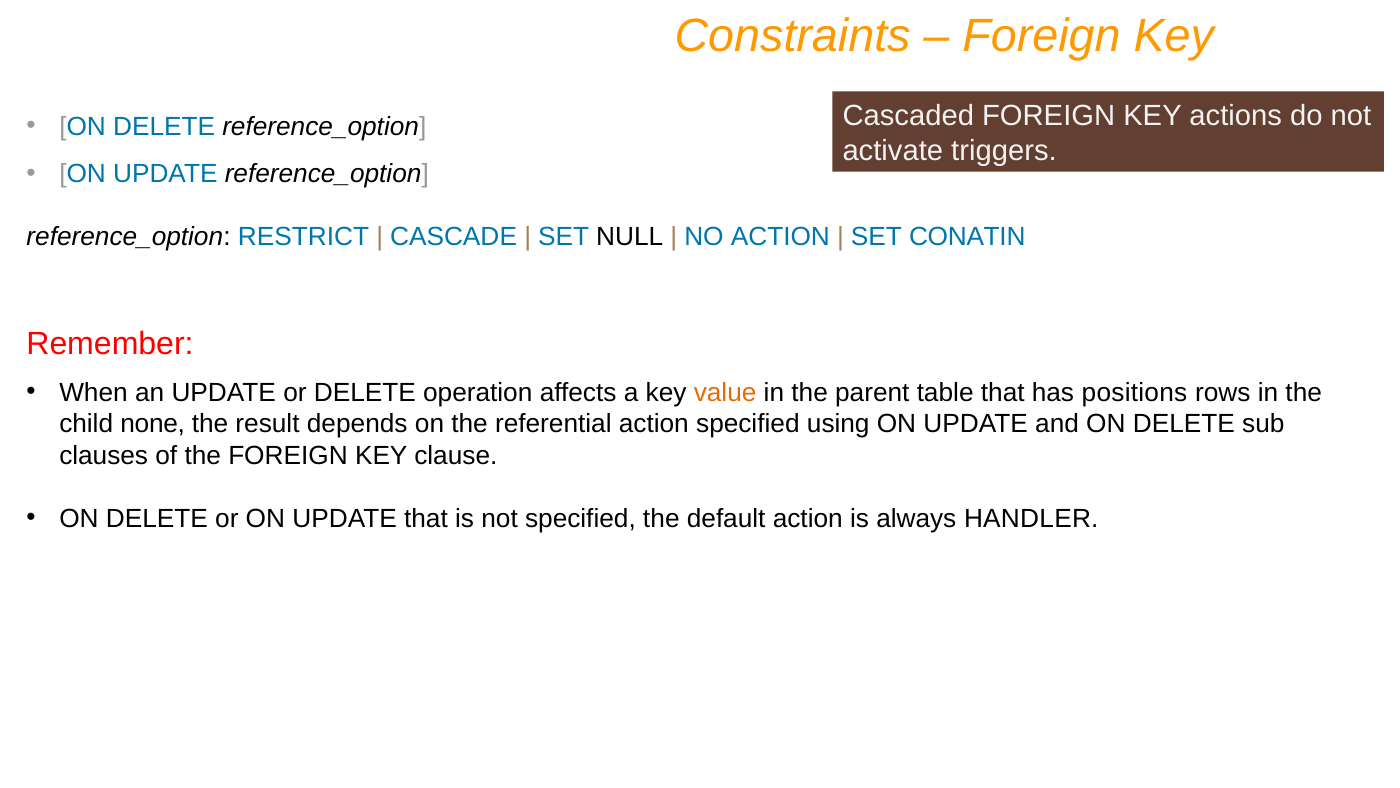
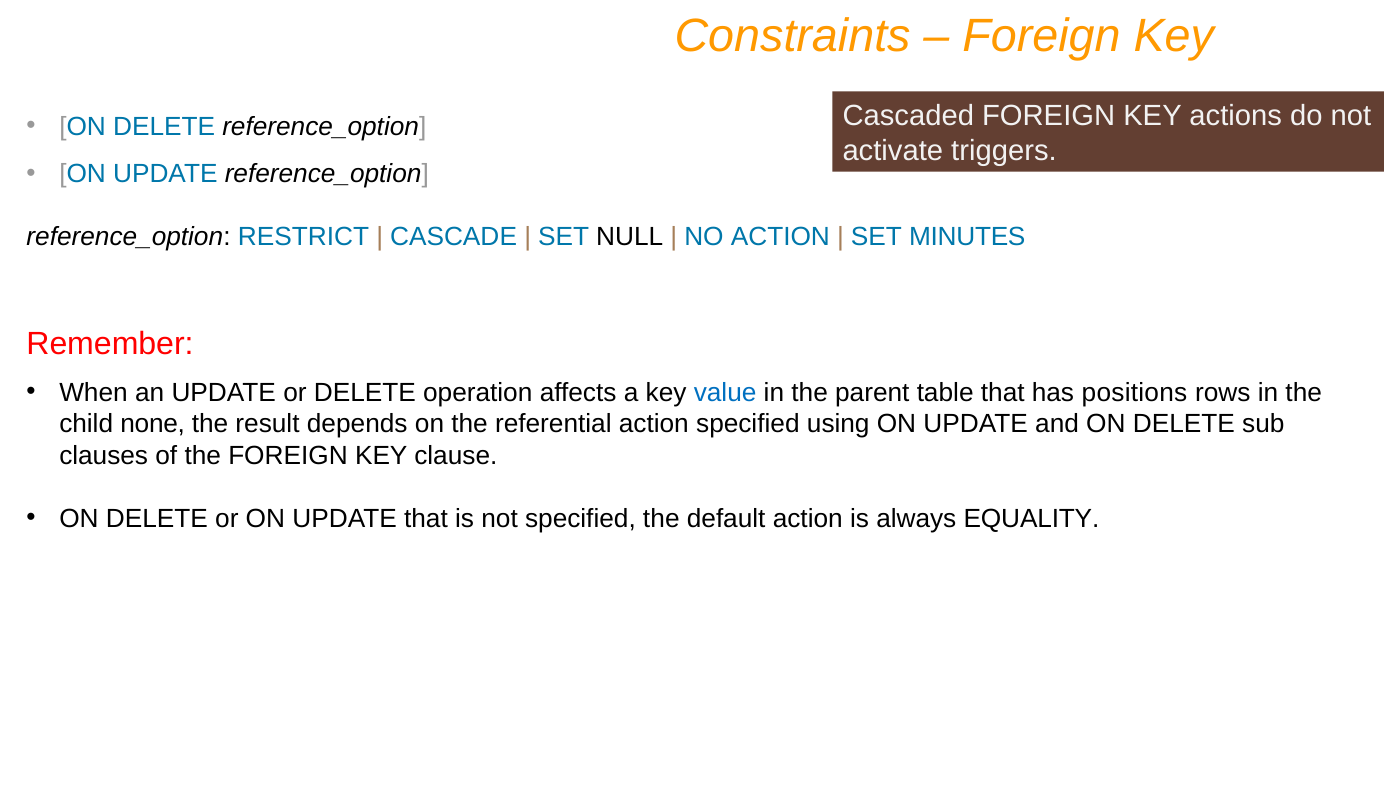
CONATIN: CONATIN -> MINUTES (967, 237)
value colour: orange -> blue (725, 392)
HANDLER: HANDLER -> EQUALITY (1031, 518)
